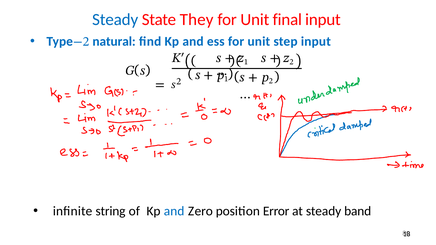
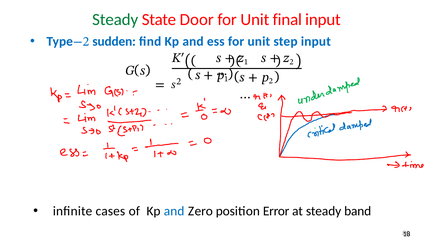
Steady colour: blue -> green (115, 19)
They: They -> Door (197, 19)
natural: natural -> sudden (114, 42)
string: string -> cases (110, 211)
